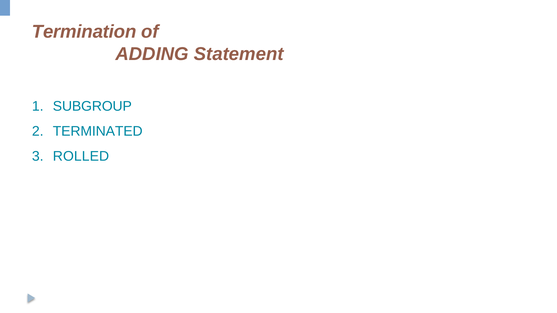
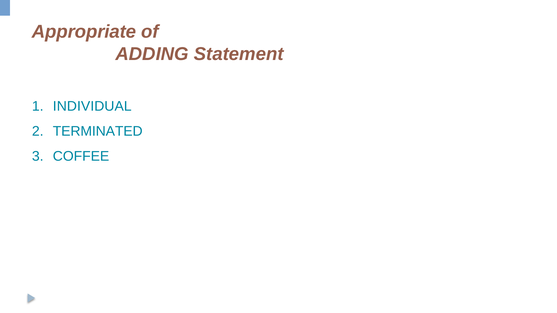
Termination: Termination -> Appropriate (84, 32)
SUBGROUP: SUBGROUP -> INDIVIDUAL (92, 106)
ROLLED: ROLLED -> COFFEE (81, 156)
